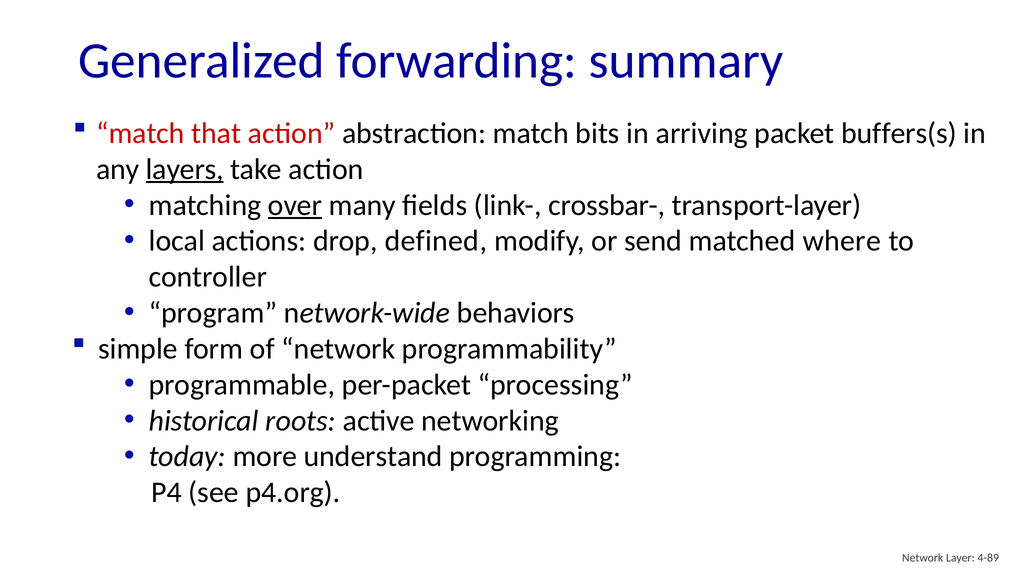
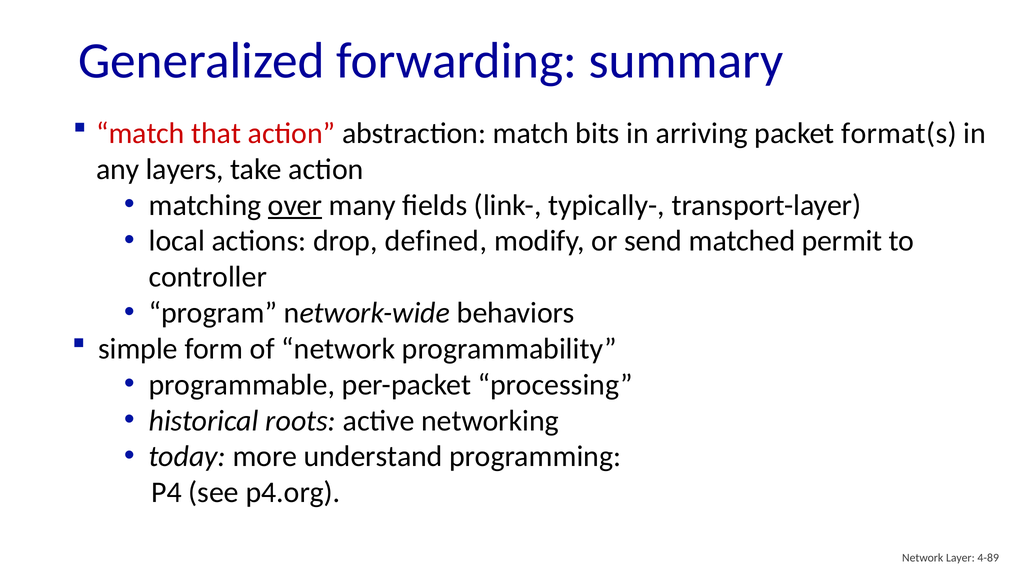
buffers(s: buffers(s -> format(s (899, 133)
layers underline: present -> none (185, 169)
crossbar-: crossbar- -> typically- (607, 205)
where: where -> permit (842, 241)
